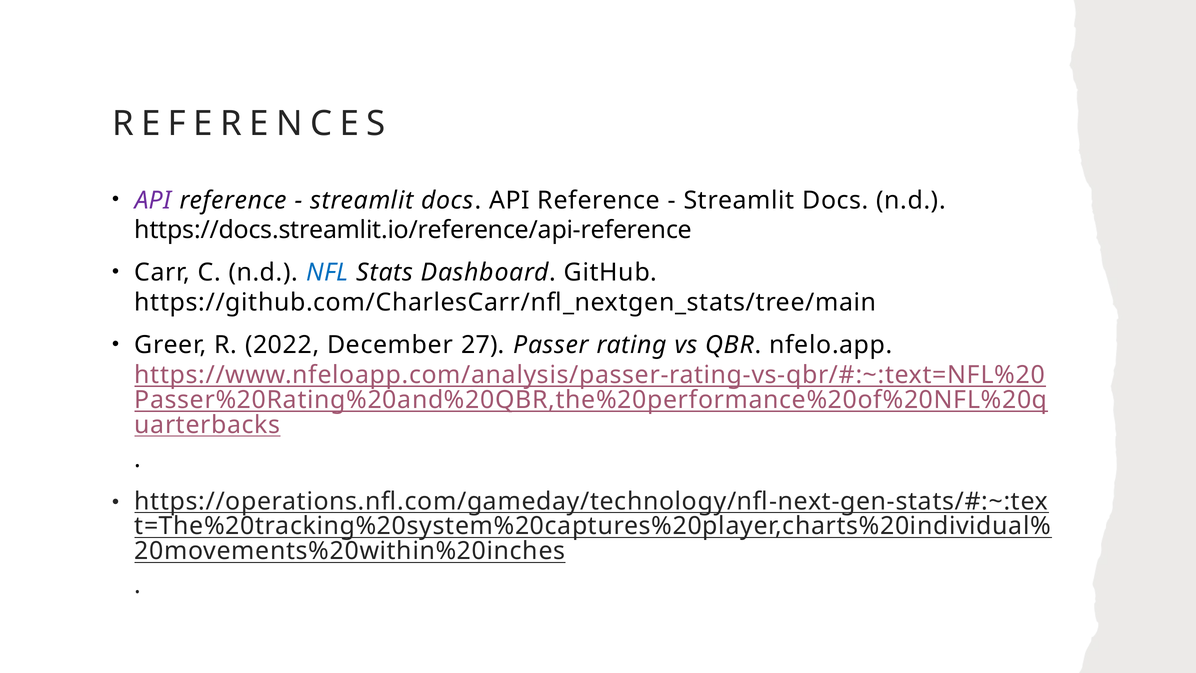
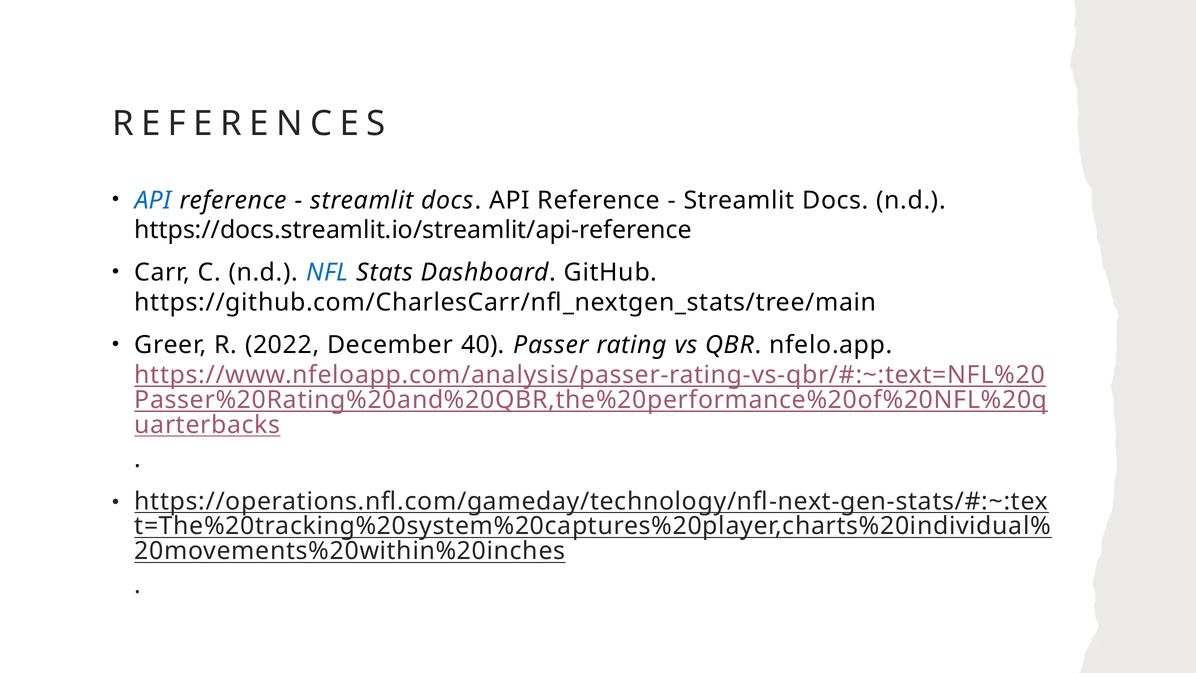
API colour: purple -> blue (153, 200)
https://docs.streamlit.io/reference/api-reference: https://docs.streamlit.io/reference/api-reference -> https://docs.streamlit.io/streamlit/api-reference (413, 230)
27: 27 -> 40 (483, 345)
